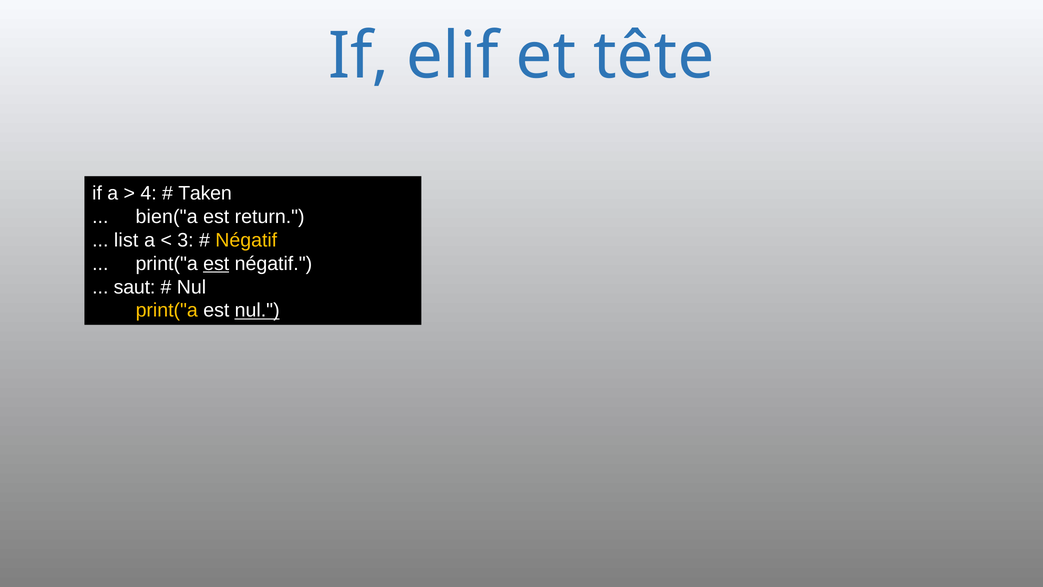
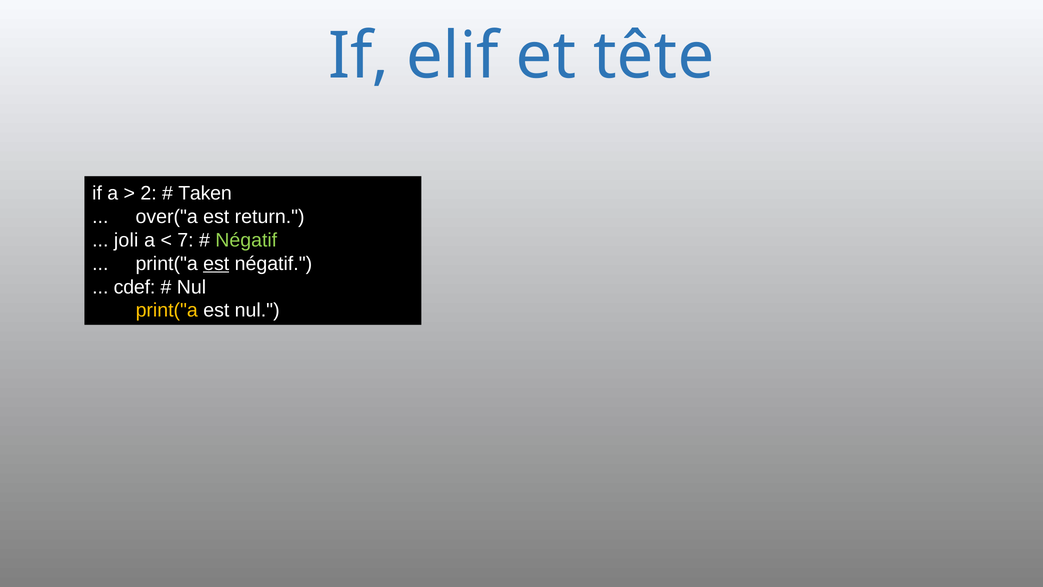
4: 4 -> 2 (149, 193)
bien("a: bien("a -> over("a (167, 216)
list: list -> joli (126, 240)
3: 3 -> 7 (185, 240)
Négatif colour: yellow -> light green (246, 240)
saut: saut -> cdef (135, 287)
nul underline: present -> none (257, 310)
